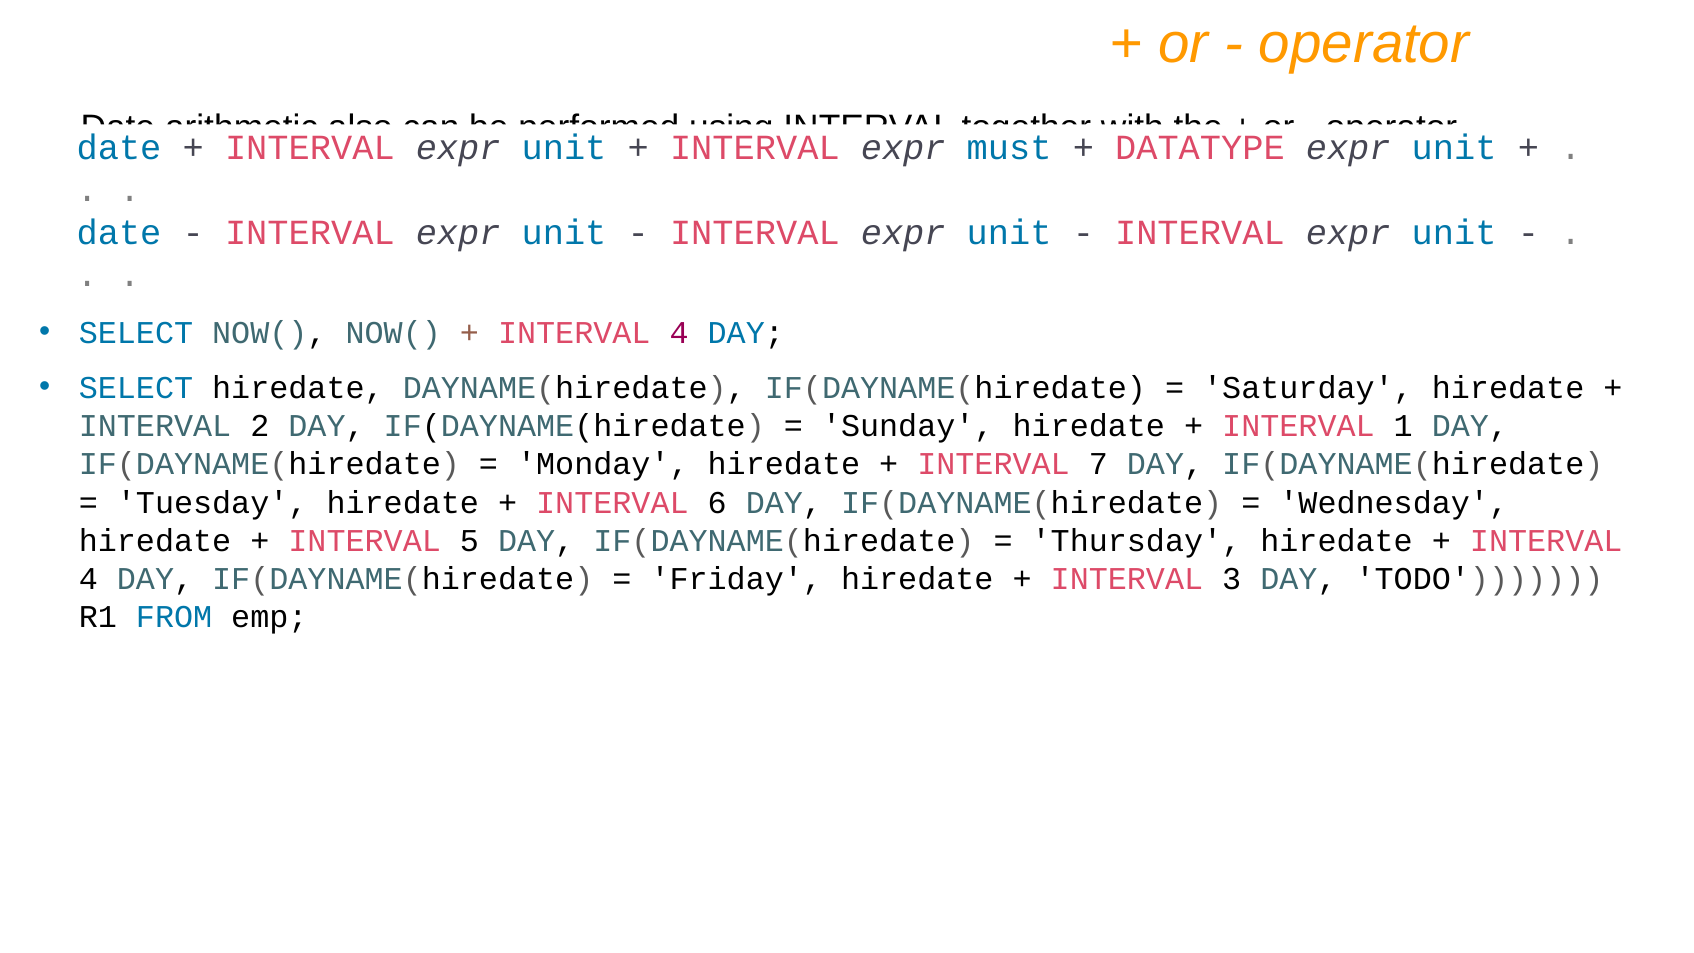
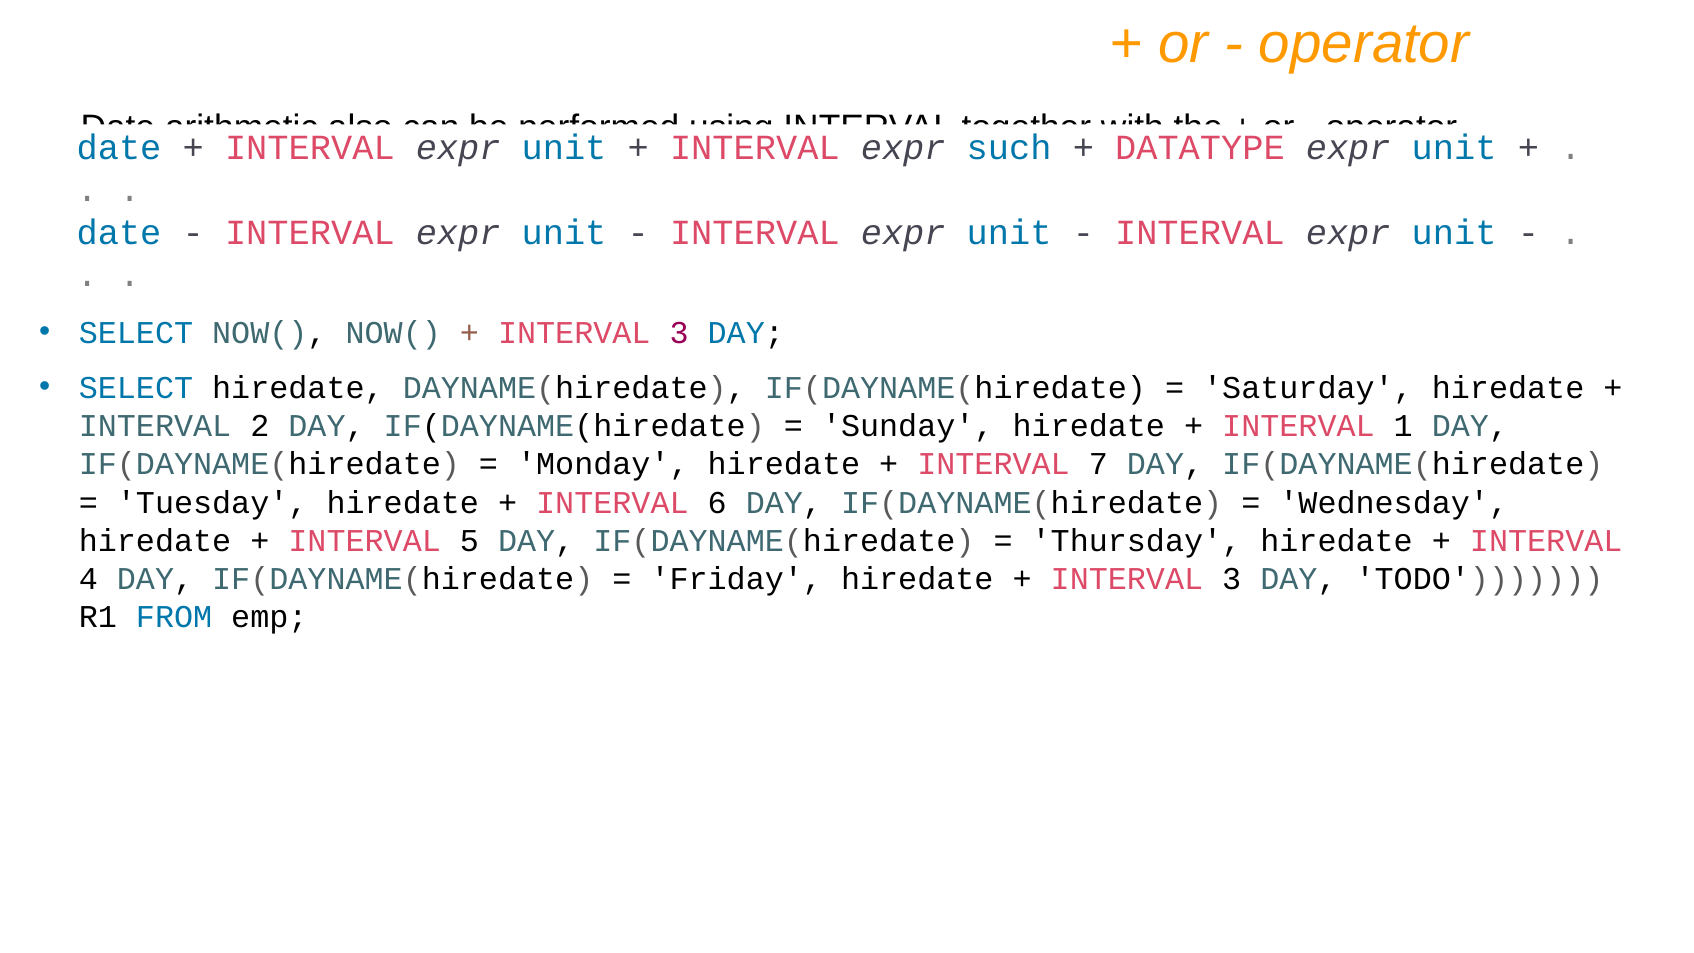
must: must -> such (1009, 148)
4: 4 -> 3 (679, 333)
